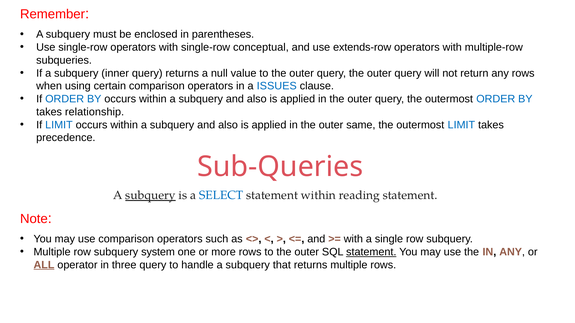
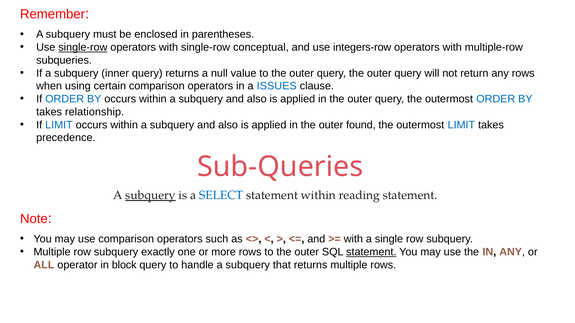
single-row underline: none -> present (83, 47)
extends-row: extends-row -> integers-row (362, 47)
same: same -> found (361, 125)
system: system -> exactly (158, 252)
ALL underline: present -> none (44, 265)
three: three -> block (124, 265)
